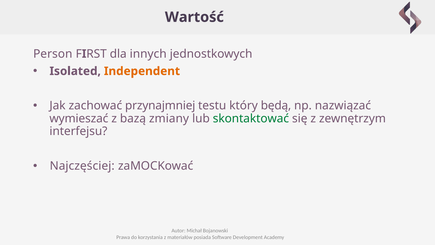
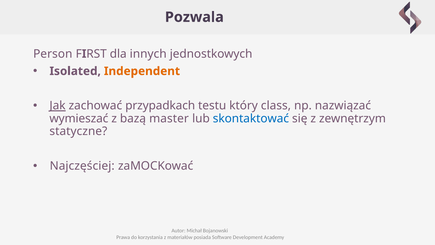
Wartość: Wartość -> Pozwala (194, 17)
Jak underline: none -> present (58, 106)
przynajmniej: przynajmniej -> przypadkach (160, 106)
będą: będą -> class (276, 106)
zmiany: zmiany -> master (169, 118)
skontaktować colour: green -> blue (251, 118)
interfejsu: interfejsu -> statyczne (78, 131)
